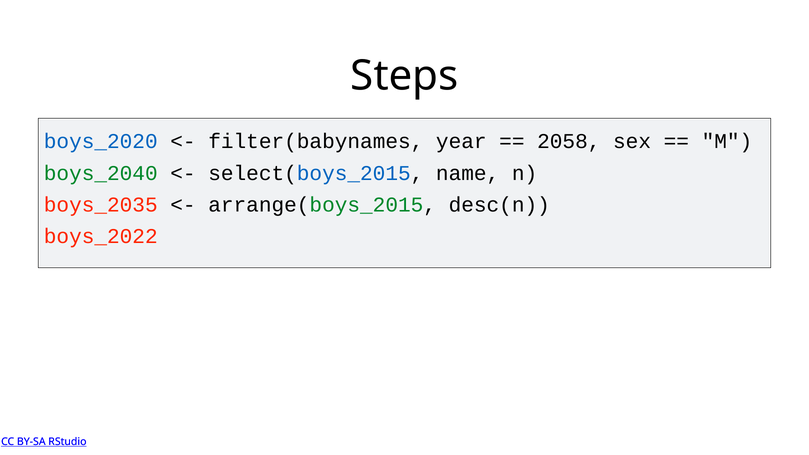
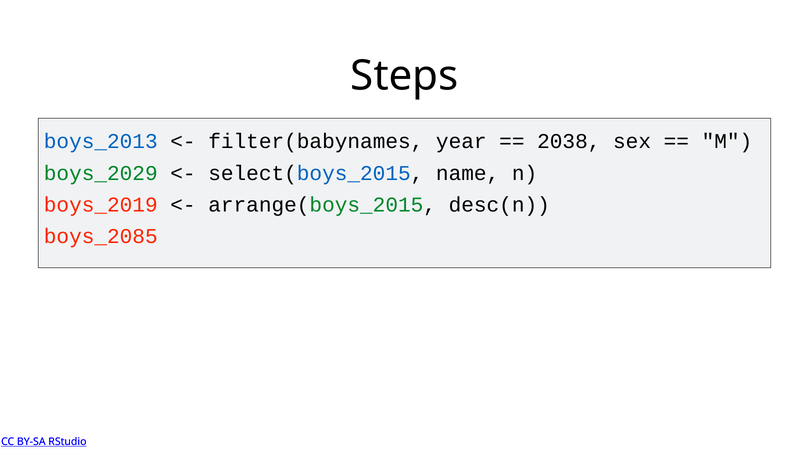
boys_2020: boys_2020 -> boys_2013 (101, 141)
2058: 2058 -> 2038 (569, 141)
boys_2040: boys_2040 -> boys_2029 (101, 173)
boys_2035: boys_2035 -> boys_2019 (101, 205)
boys_2022: boys_2022 -> boys_2085 (101, 236)
